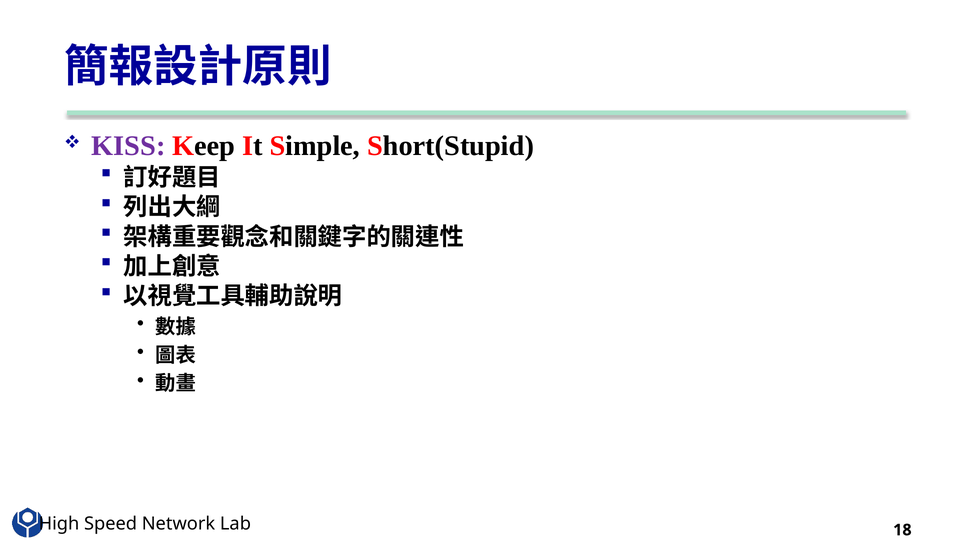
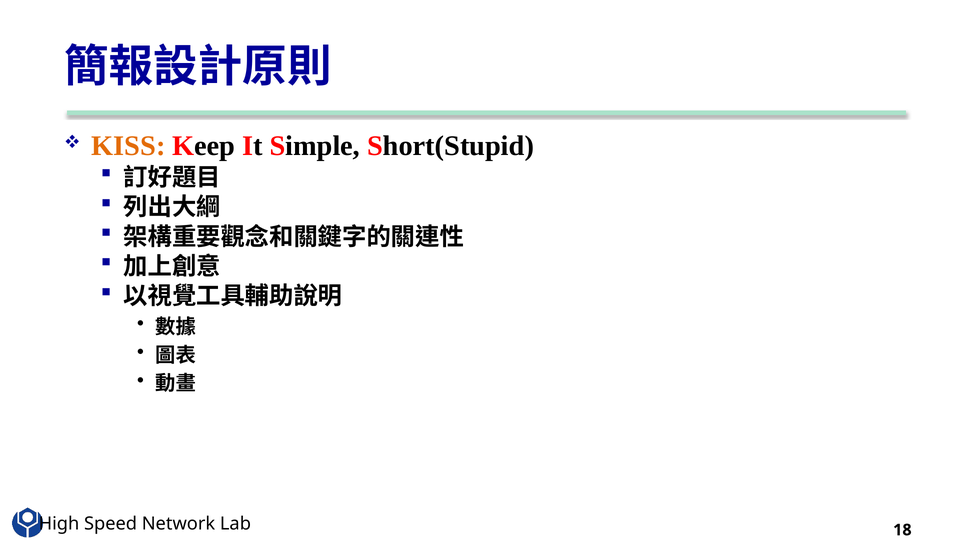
KISS colour: purple -> orange (128, 146)
